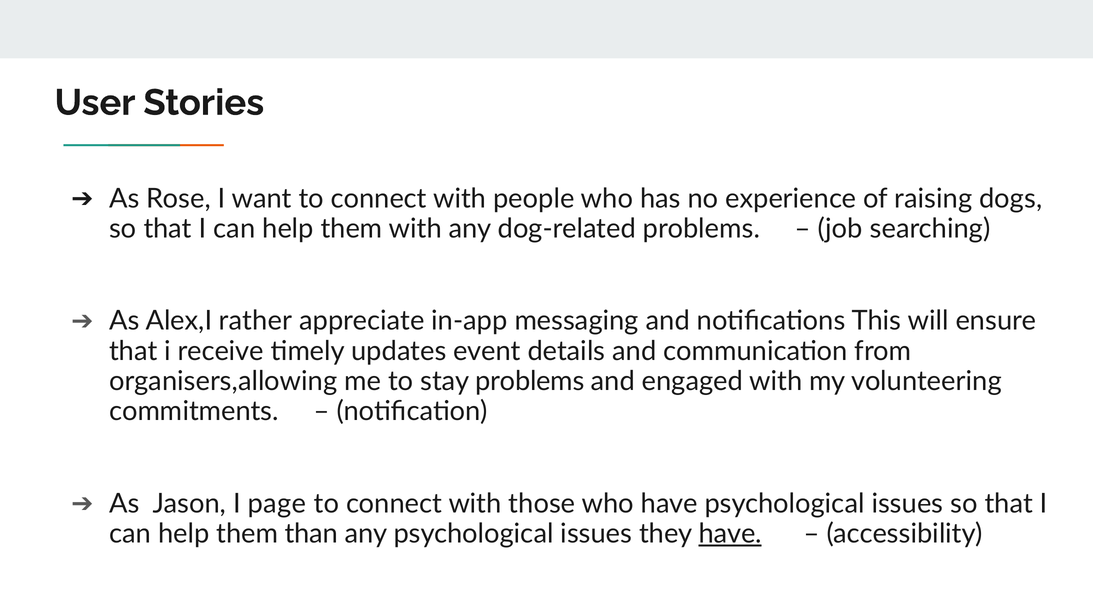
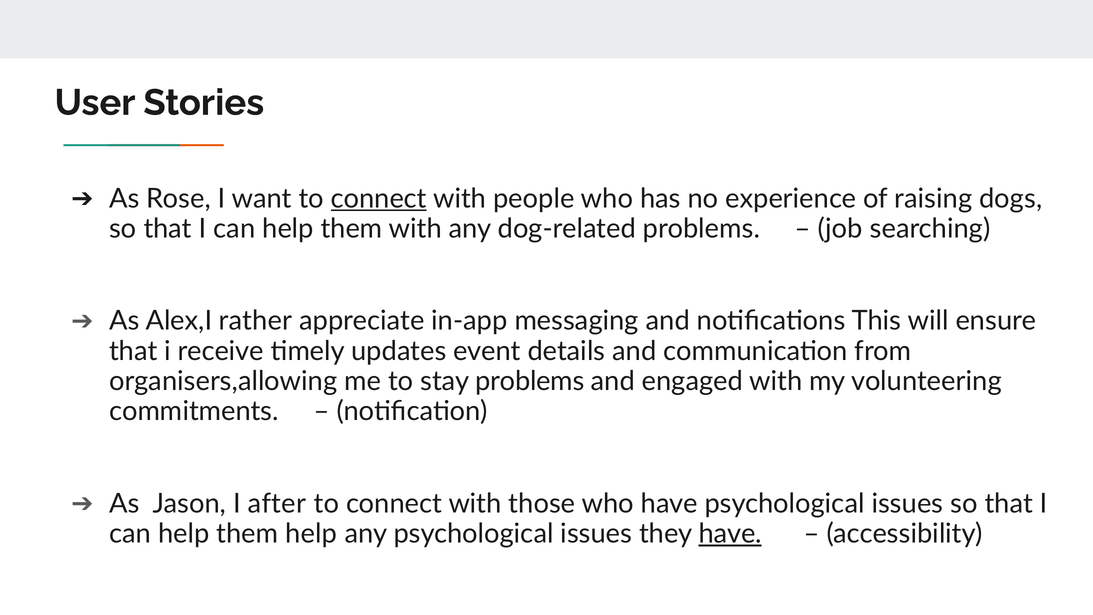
connect underline: none -> present (379, 199)
page: page -> after (277, 503)
them than: than -> help (311, 534)
